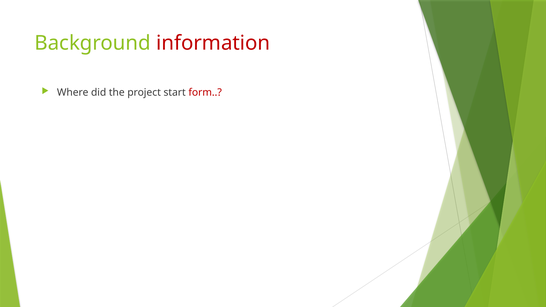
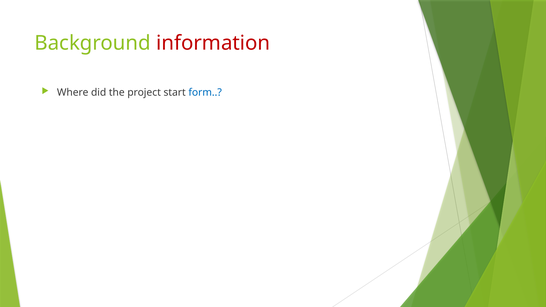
form colour: red -> blue (205, 93)
